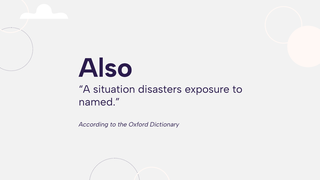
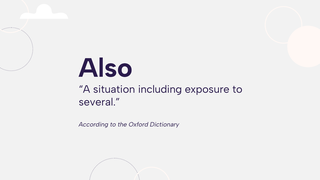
disasters: disasters -> including (160, 89)
named: named -> several (99, 102)
